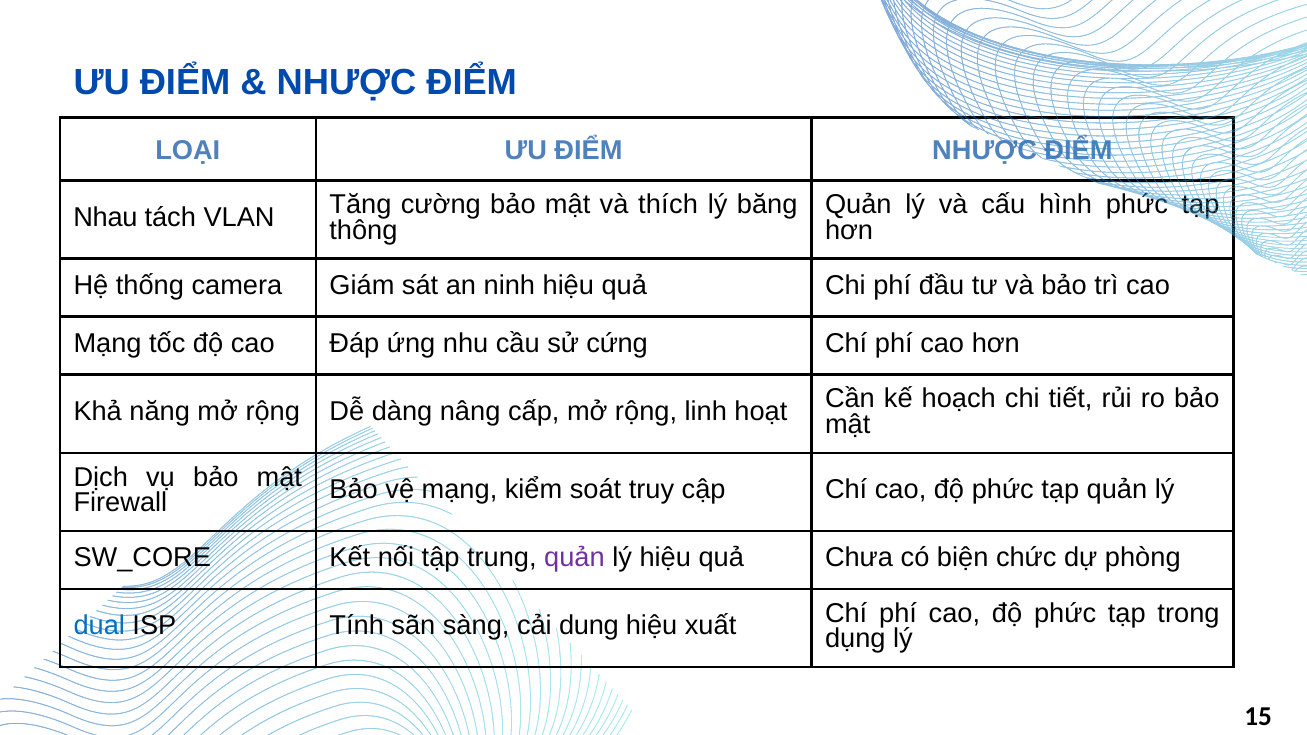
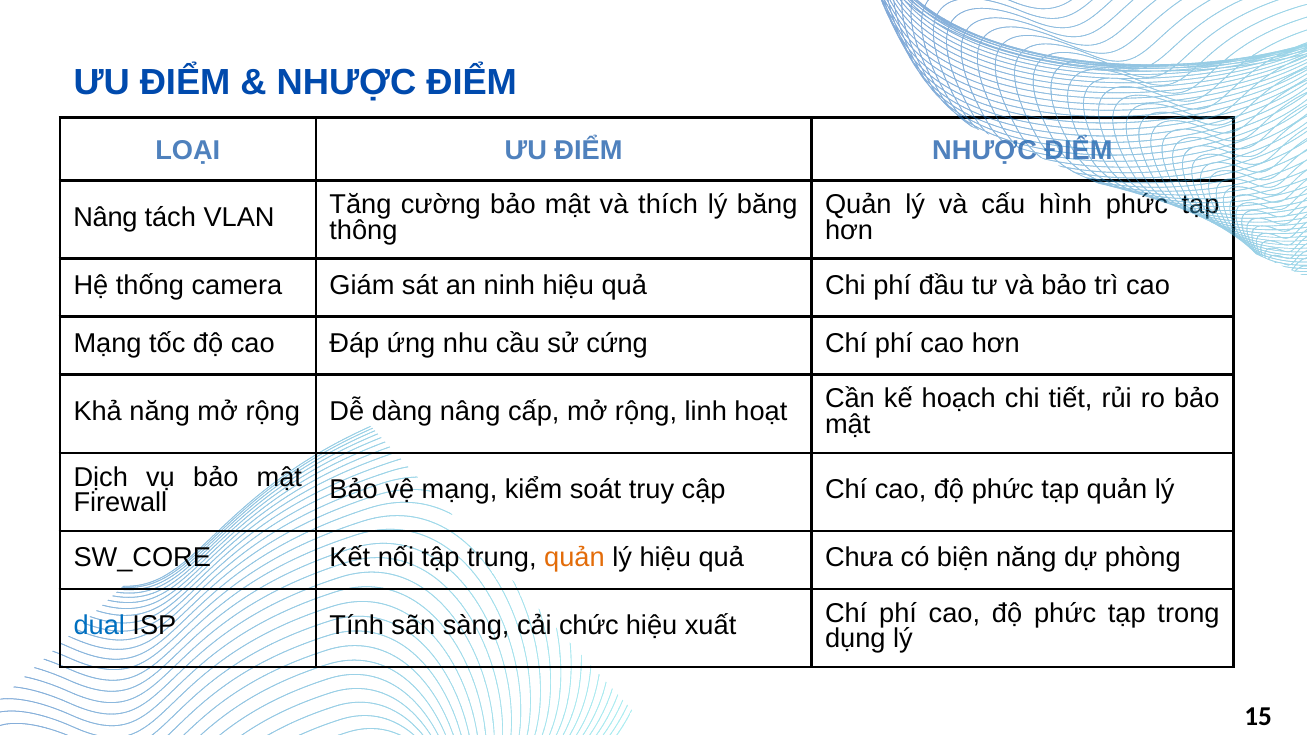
Nhau: Nhau -> Nâng (105, 218)
quản colour: purple -> orange (574, 558)
biện chức: chức -> năng (1026, 558)
dung: dung -> chức (589, 626)
